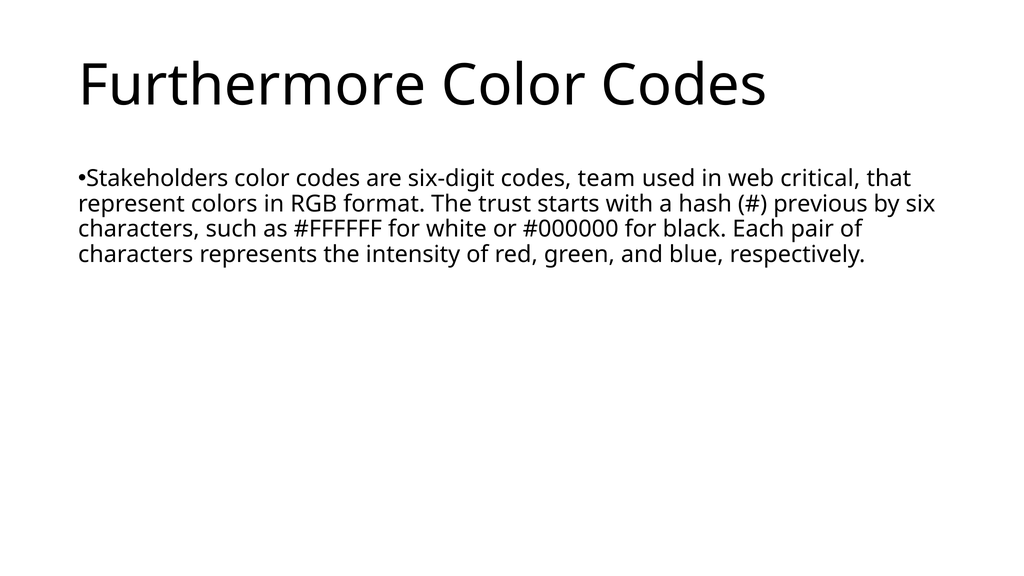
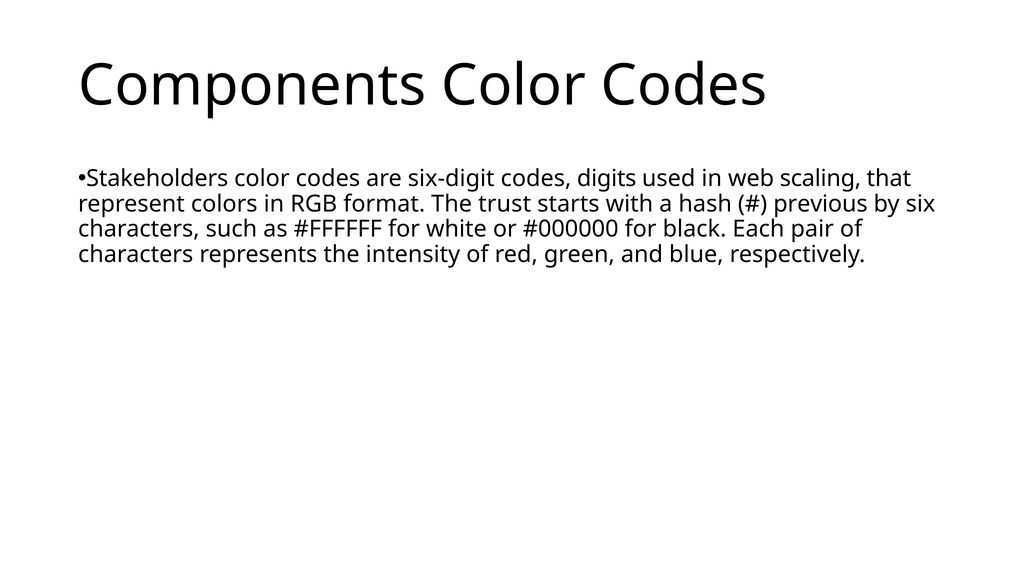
Furthermore: Furthermore -> Components (252, 86)
team: team -> digits (607, 178)
critical: critical -> scaling (820, 178)
